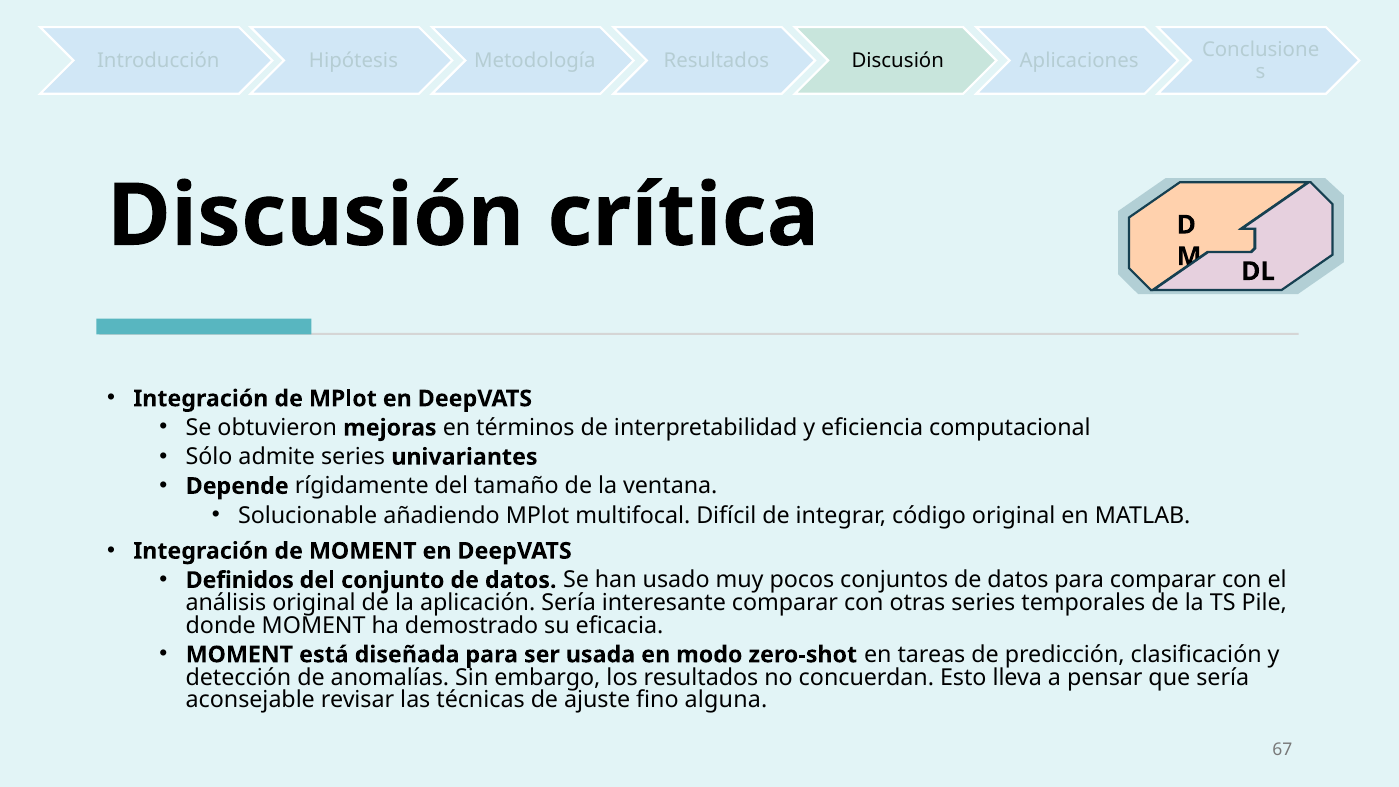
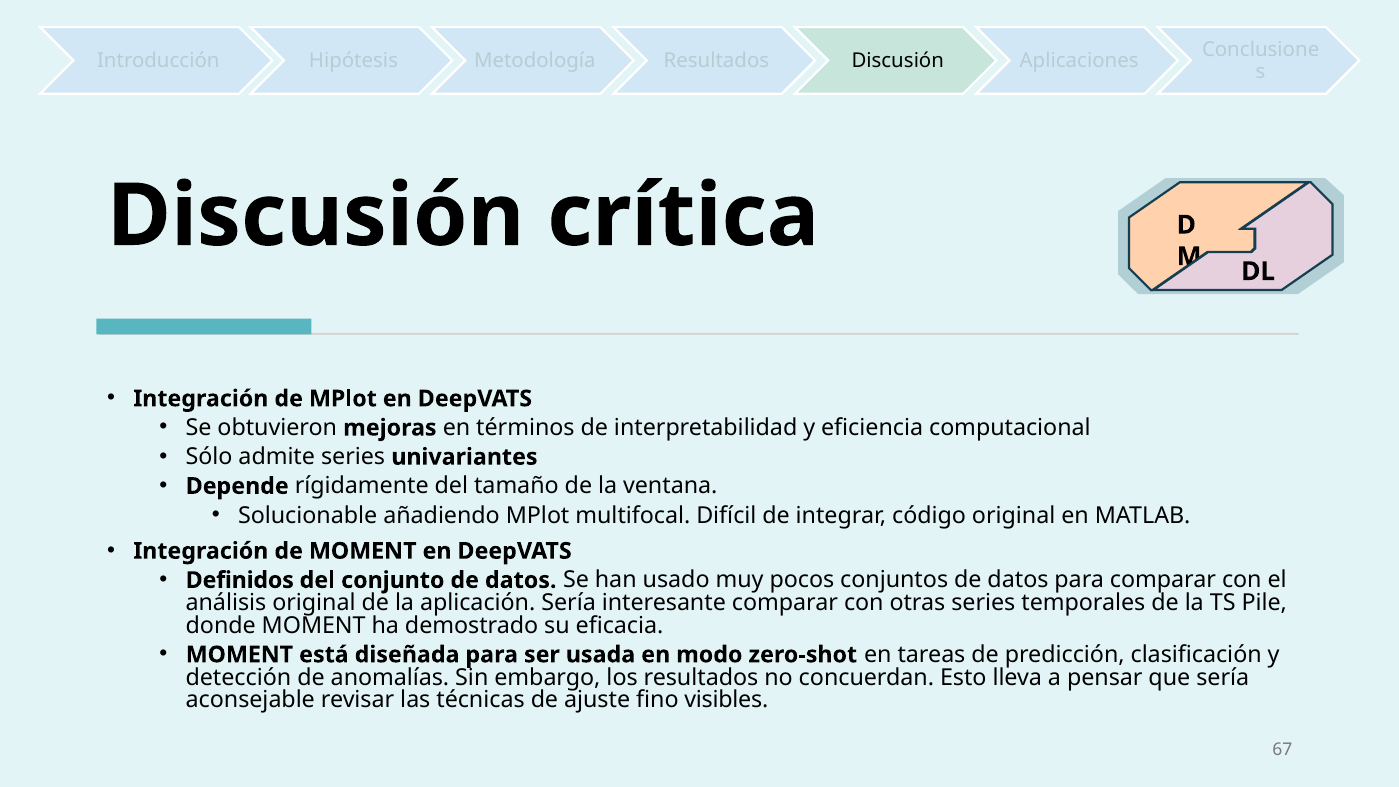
alguna: alguna -> visibles (726, 700)
